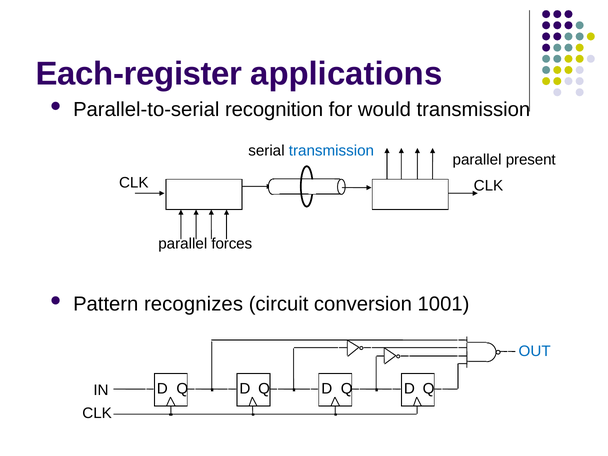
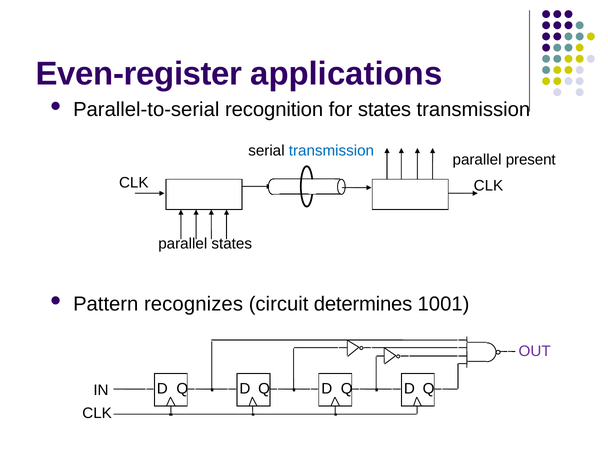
Each-register: Each-register -> Even-register (139, 74)
for would: would -> states (385, 110)
parallel forces: forces -> states (232, 244)
conversion: conversion -> determines (363, 304)
OUT colour: blue -> purple (535, 351)
